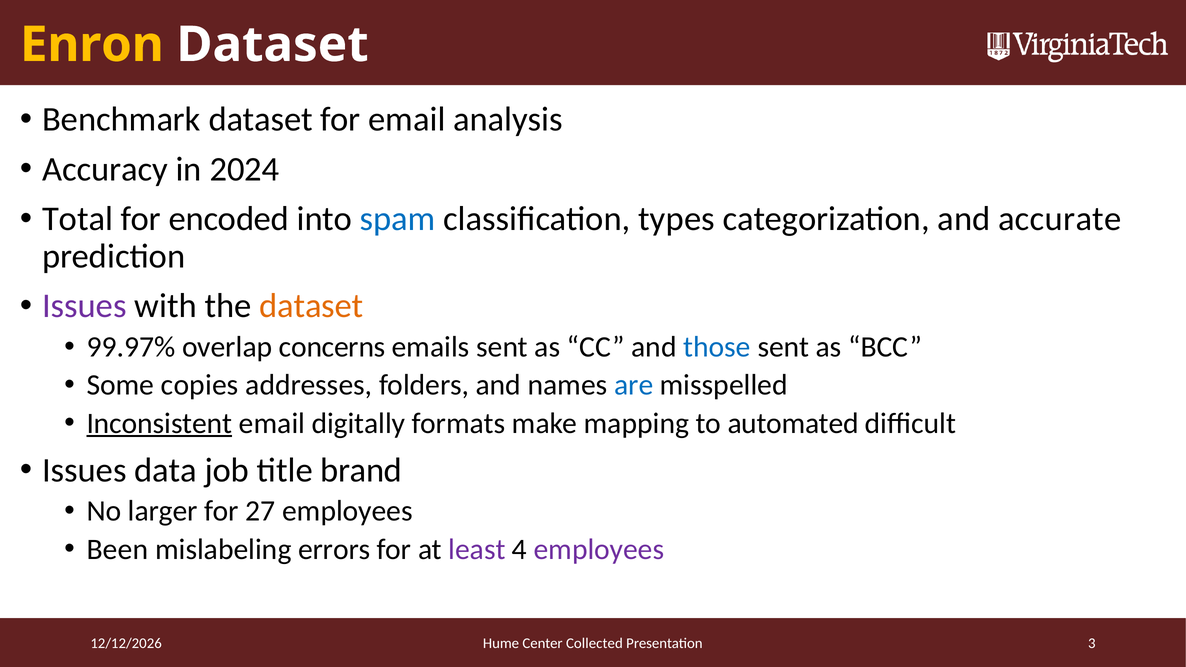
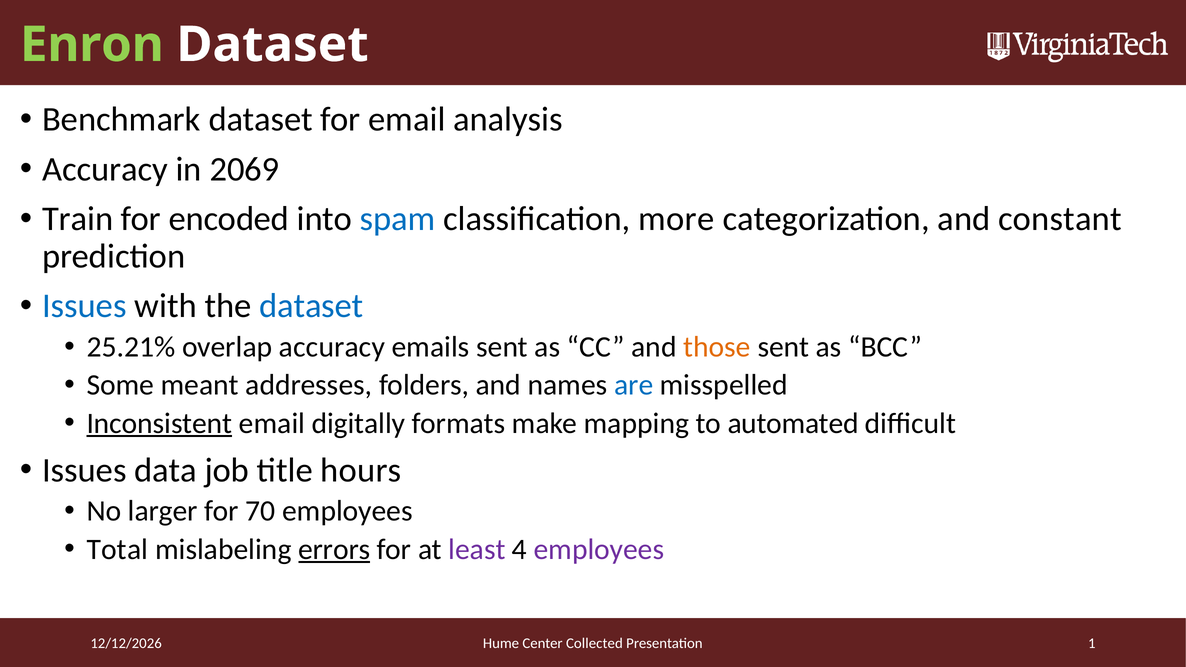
Enron colour: yellow -> light green (92, 45)
2024: 2024 -> 2069 (245, 169)
Total: Total -> Train (78, 219)
types: types -> more (676, 219)
accurate: accurate -> constant (1060, 219)
Issues colour: purple -> blue (84, 306)
dataset colour: orange -> blue (311, 306)
99.97%: 99.97% -> 25.21% (131, 347)
overlap concerns: concerns -> accuracy (332, 347)
those colour: blue -> orange (717, 347)
copies: copies -> meant (200, 385)
brand: brand -> hours (361, 470)
27: 27 -> 70 (260, 511)
Been: Been -> Total (117, 549)
errors underline: none -> present (334, 549)
3: 3 -> 1 (1092, 644)
